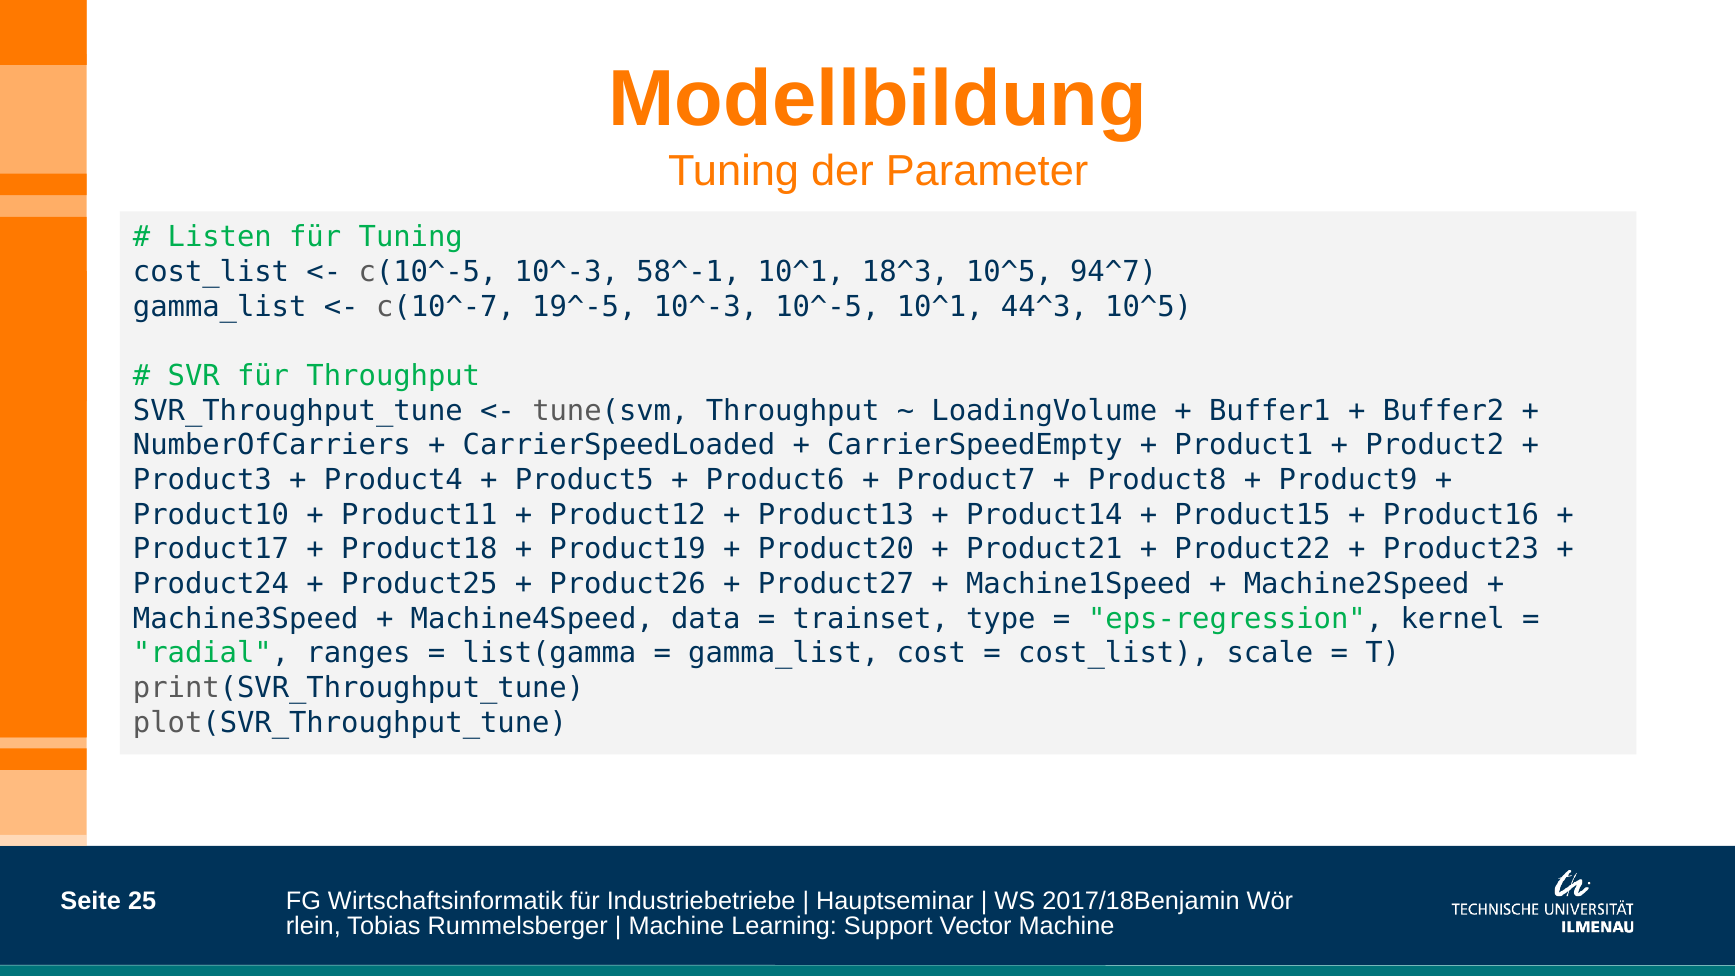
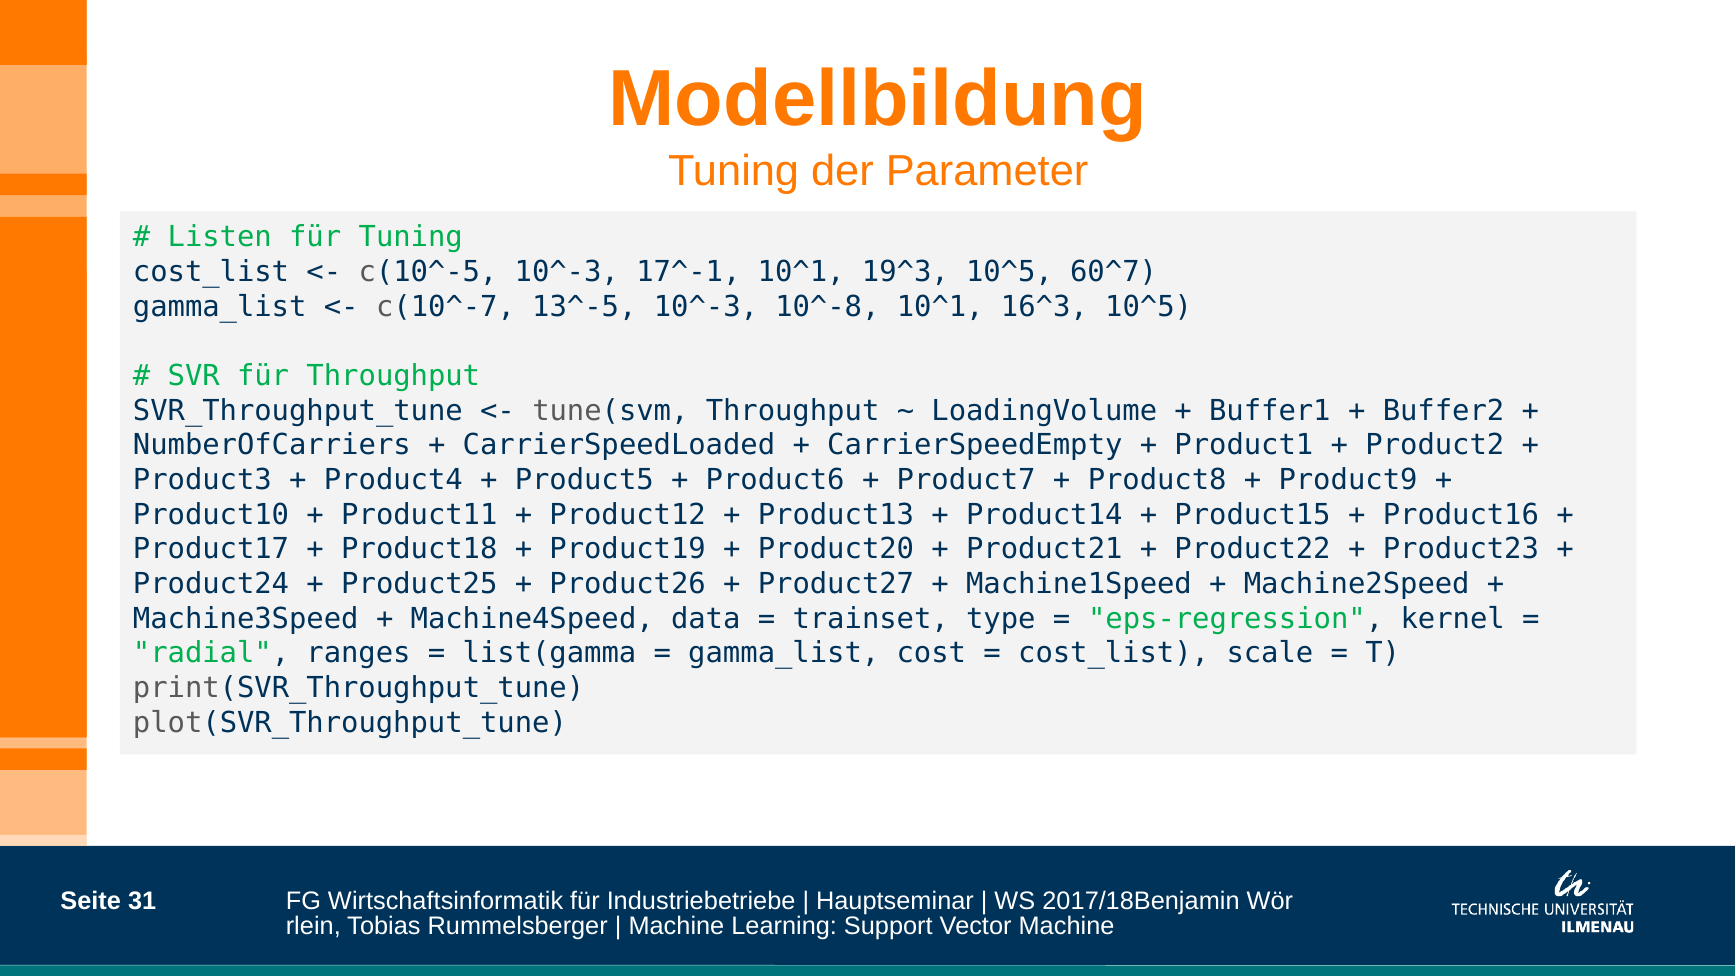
58^-1: 58^-1 -> 17^-1 (688, 272)
18^3: 18^3 -> 19^3 (905, 272)
94^7: 94^7 -> 60^7 (1114, 272)
19^-5: 19^-5 -> 13^-5 (584, 307)
10^-5: 10^-5 -> 10^-8 (827, 307)
44^3: 44^3 -> 16^3 (1044, 307)
25: 25 -> 31 (142, 901)
